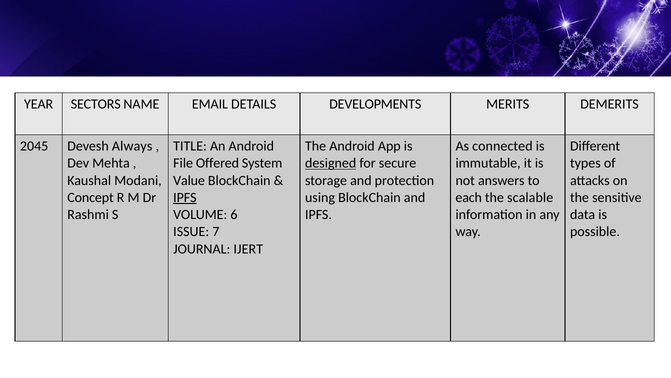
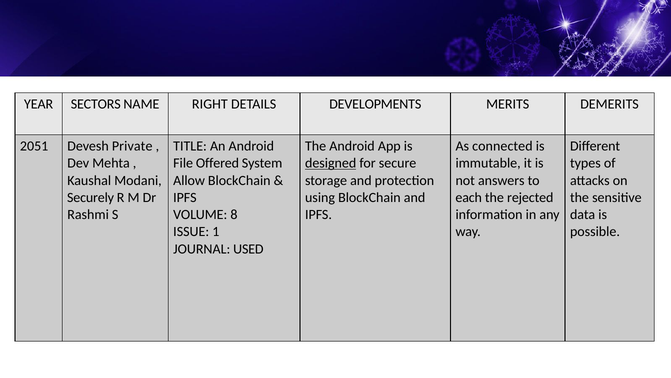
EMAIL: EMAIL -> RIGHT (210, 104)
2045: 2045 -> 2051 (34, 146)
Always: Always -> Private (132, 146)
Value: Value -> Allow (189, 180)
Concept: Concept -> Securely (91, 197)
IPFS underline: present -> none (185, 197)
scalable: scalable -> rejected (530, 197)
6: 6 -> 8 (234, 214)
7: 7 -> 1 (216, 231)
IJERT: IJERT -> USED (248, 249)
